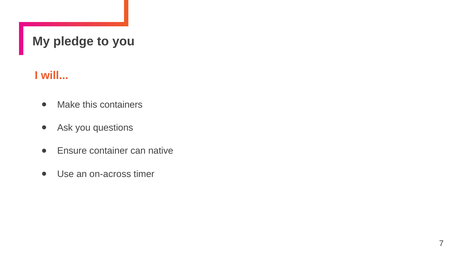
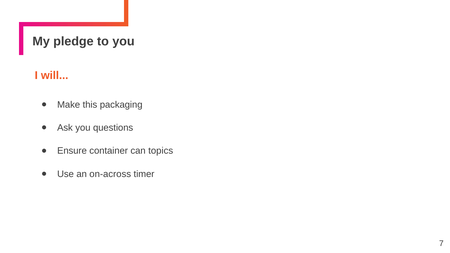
containers: containers -> packaging (121, 105)
native: native -> topics (161, 151)
